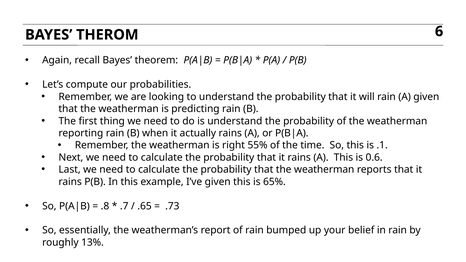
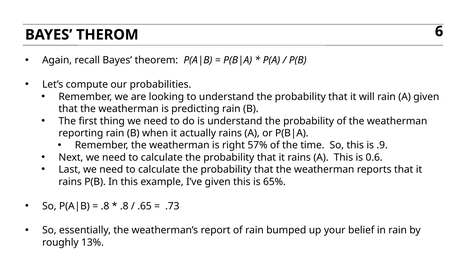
55%: 55% -> 57% (258, 145)
.1: .1 -> .9 (382, 145)
.7: .7 -> .8 (124, 206)
